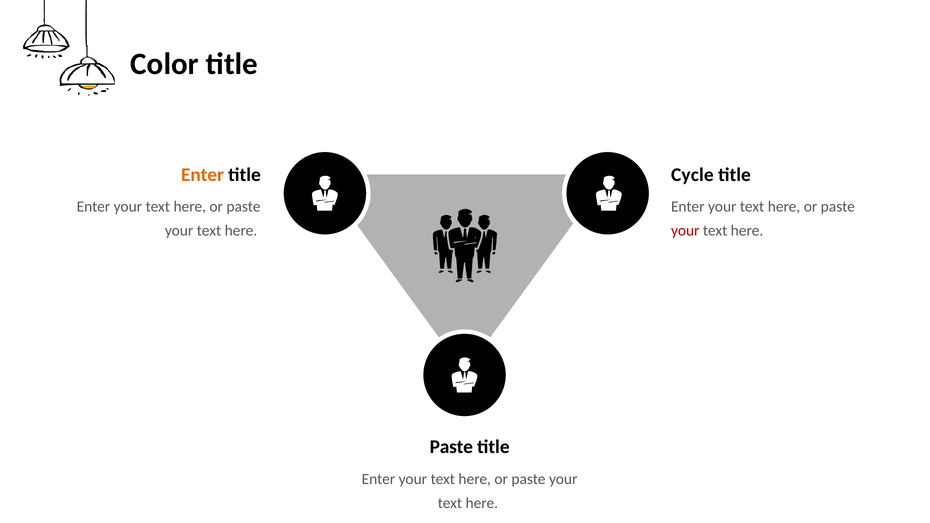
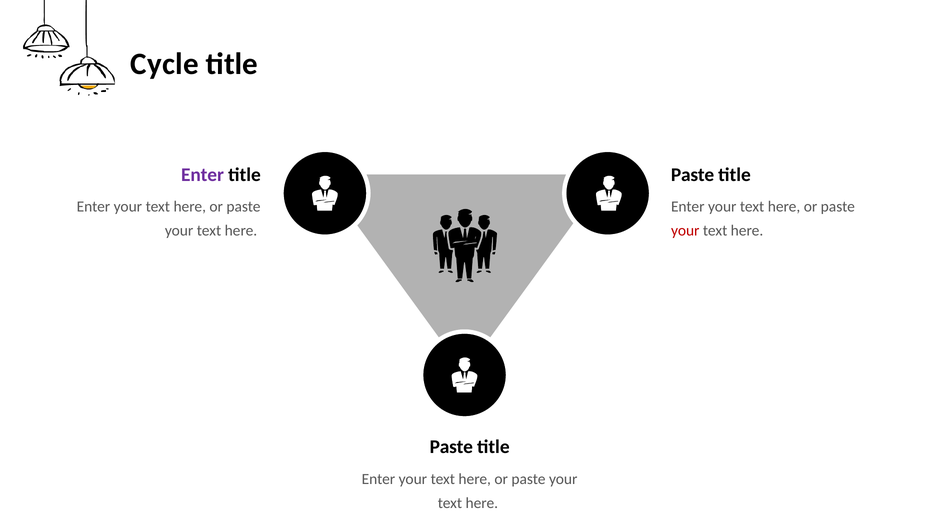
Color: Color -> Cycle (165, 64)
Enter colour: orange -> purple (202, 175)
Cycle: Cycle -> Paste (693, 175)
